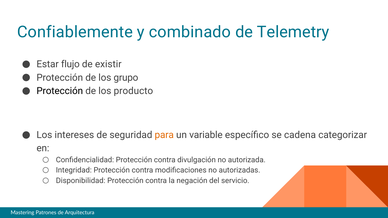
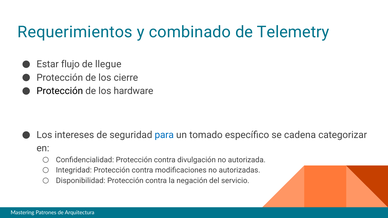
Confiablemente: Confiablemente -> Requerimientos (75, 32)
existir: existir -> llegue (108, 64)
grupo: grupo -> cierre (126, 78)
producto: producto -> hardware (133, 91)
para colour: orange -> blue (164, 135)
variable: variable -> tomado (206, 135)
